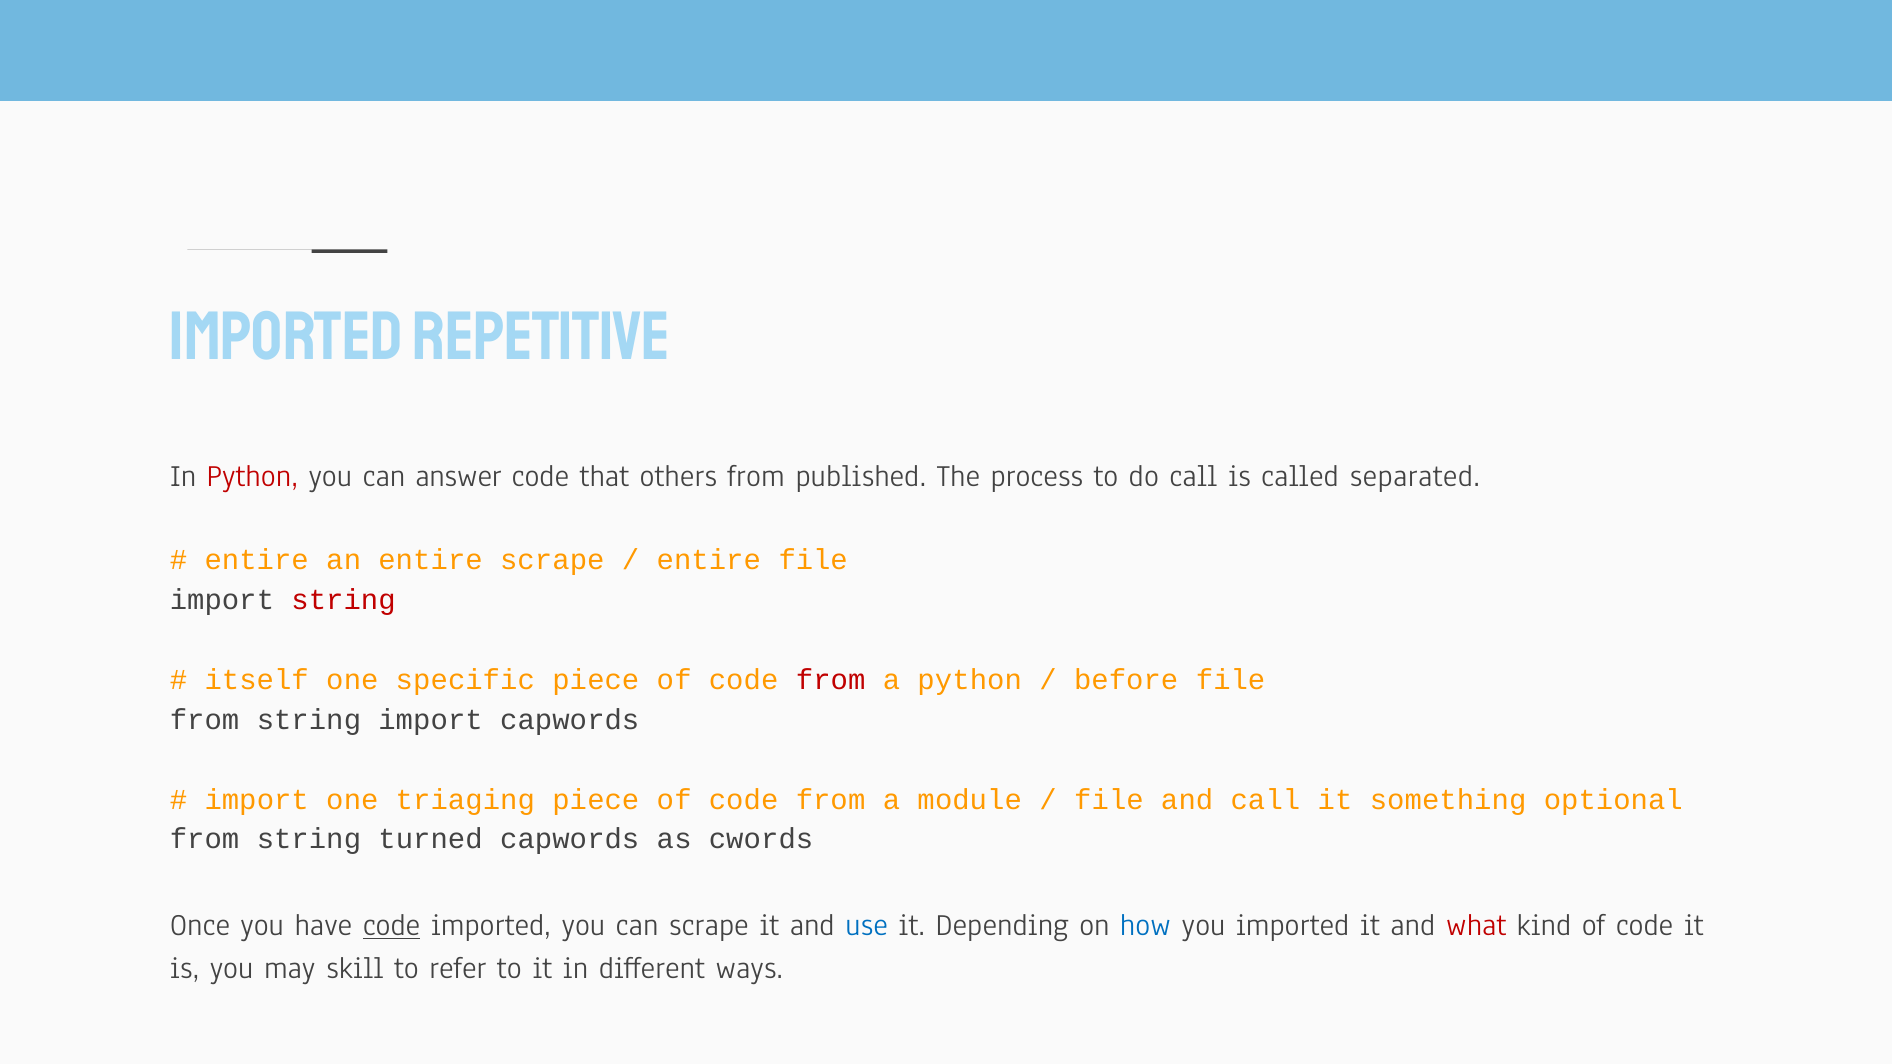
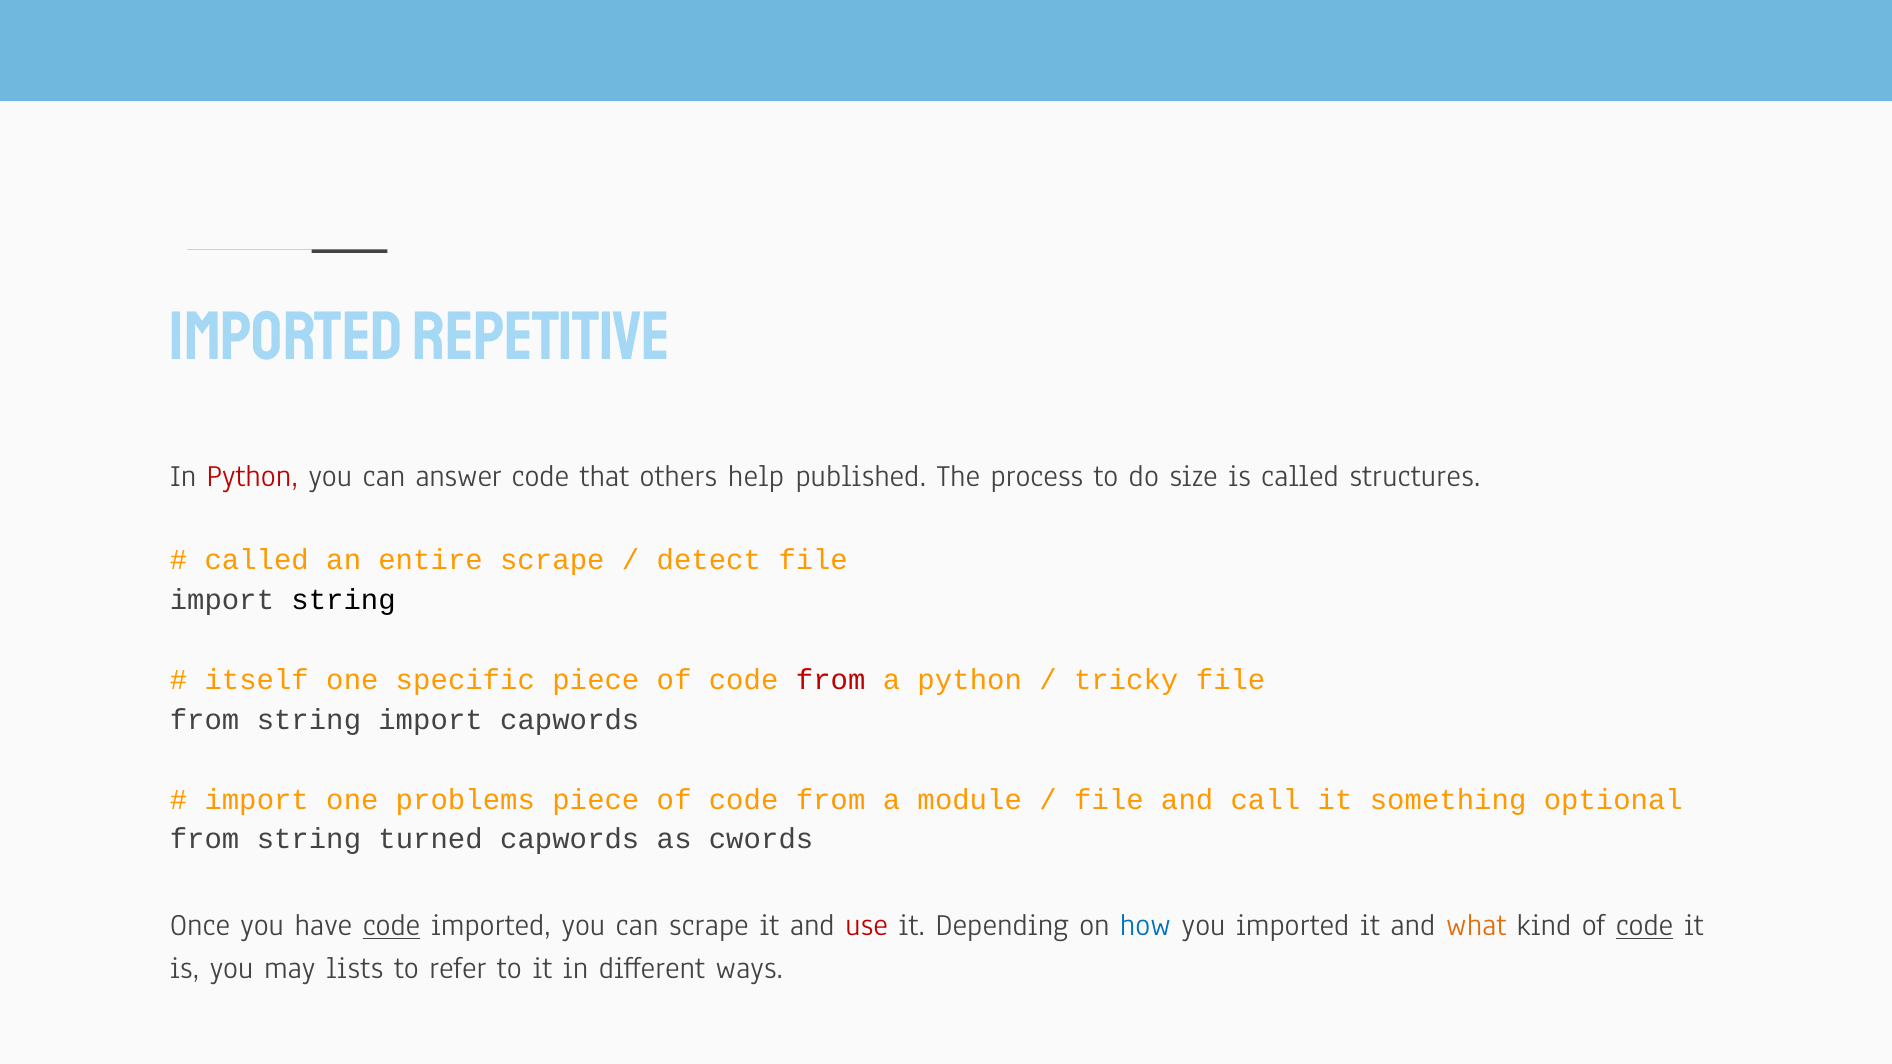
others from: from -> help (756, 476)
do call: call -> size (1194, 476)
separated: separated -> structures (1415, 476)
entire: entire -> called (257, 561)
entire: entire -> detect (709, 561)
string colour: red -> black (344, 600)
before: before -> tricky (1126, 680)
triaging: triaging -> problems (465, 800)
use colour: blue -> red (867, 925)
what colour: red -> orange (1476, 925)
code underline: none -> present (1645, 925)
skill: skill -> lists (355, 969)
